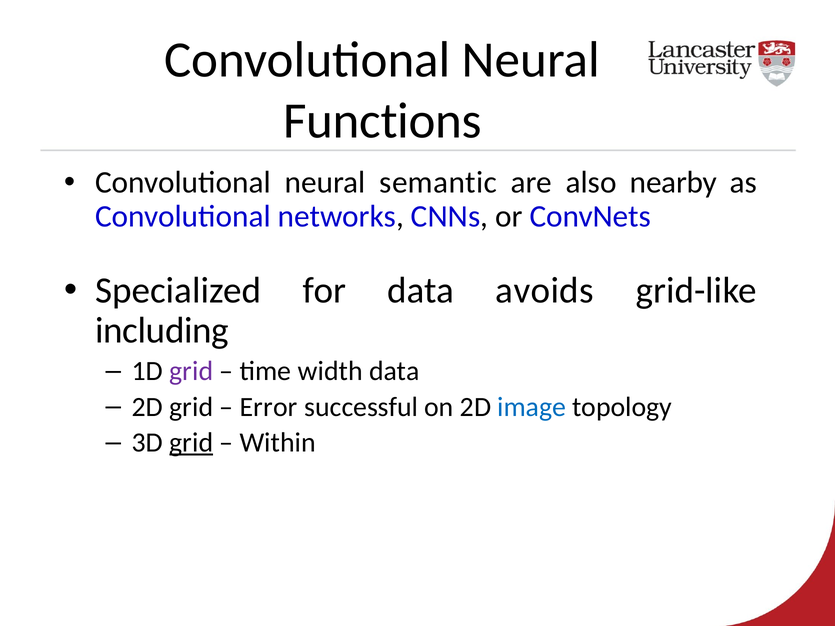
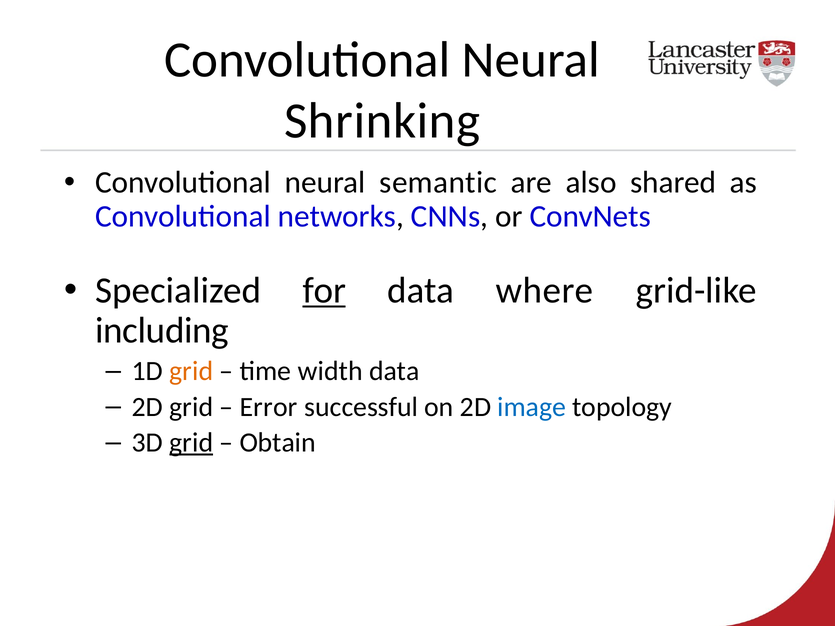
Functions: Functions -> Shrinking (382, 121)
nearby: nearby -> shared (673, 183)
for underline: none -> present (324, 291)
avoids: avoids -> where (545, 291)
grid colour: purple -> orange (191, 371)
Within: Within -> Obtain (278, 443)
